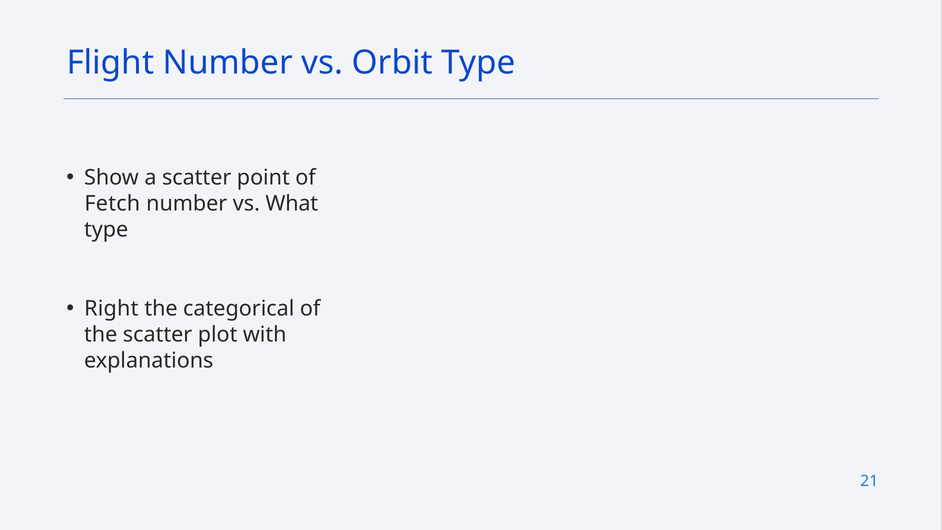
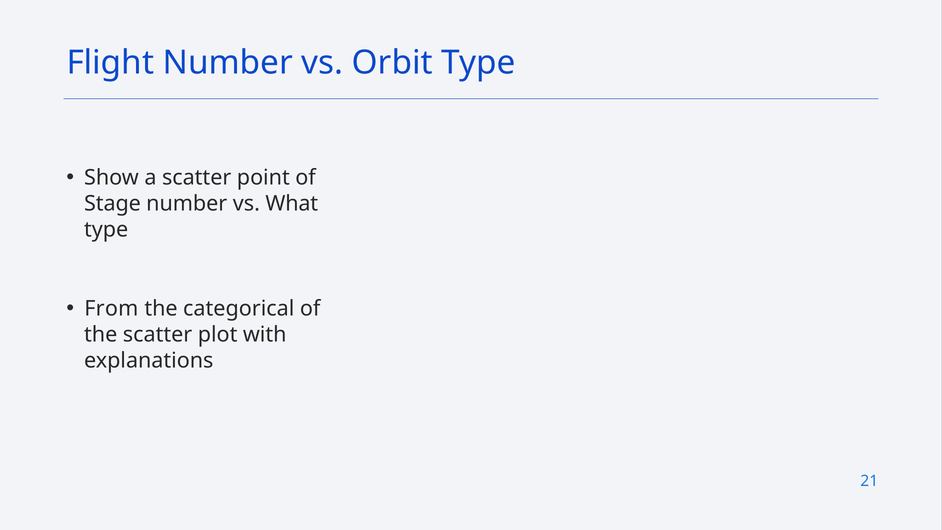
Fetch: Fetch -> Stage (112, 204)
Right: Right -> From (111, 309)
